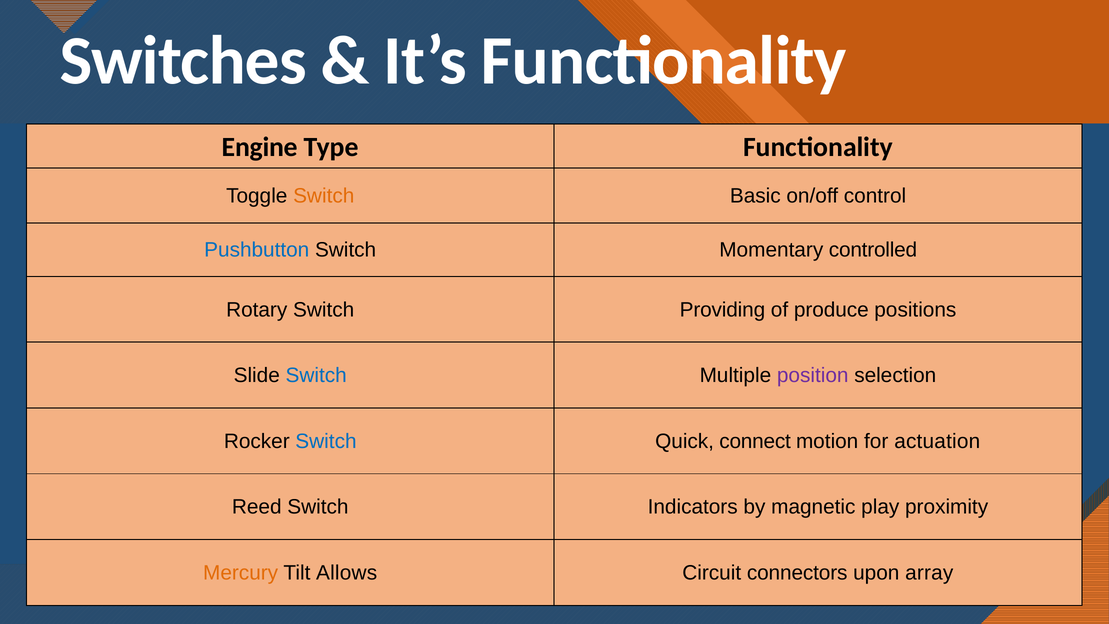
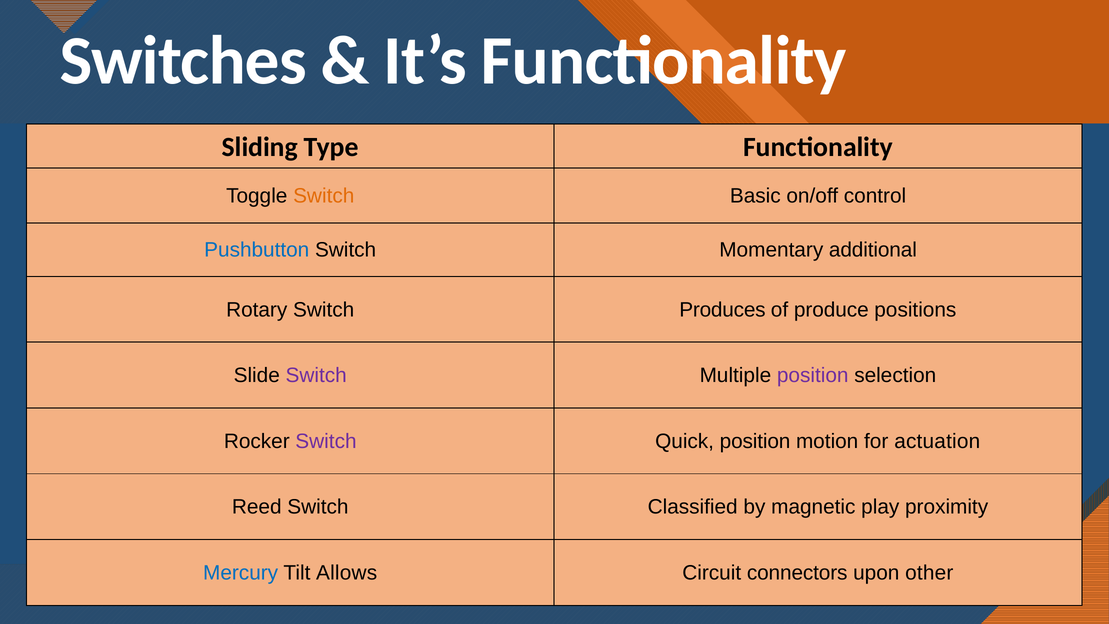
Engine: Engine -> Sliding (260, 147)
controlled: controlled -> additional (873, 250)
Providing: Providing -> Produces (722, 310)
Switch colour: blue -> purple (316, 375)
Switch colour: blue -> purple (326, 441)
Quick connect: connect -> position (755, 441)
Indicators: Indicators -> Classified (693, 507)
Mercury colour: orange -> blue (241, 573)
array: array -> other (929, 573)
